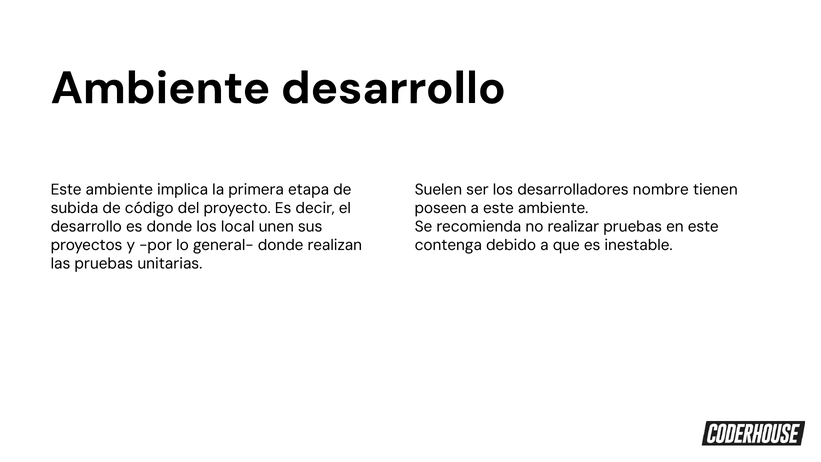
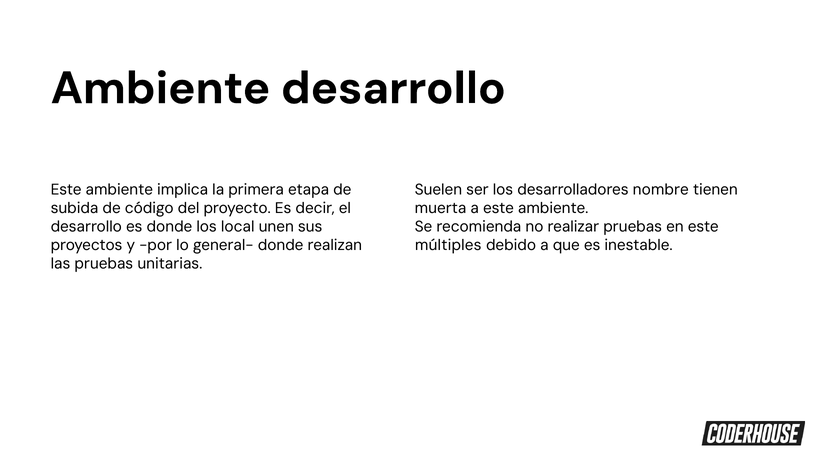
poseen: poseen -> muerta (441, 208)
contenga: contenga -> múltiples (448, 245)
